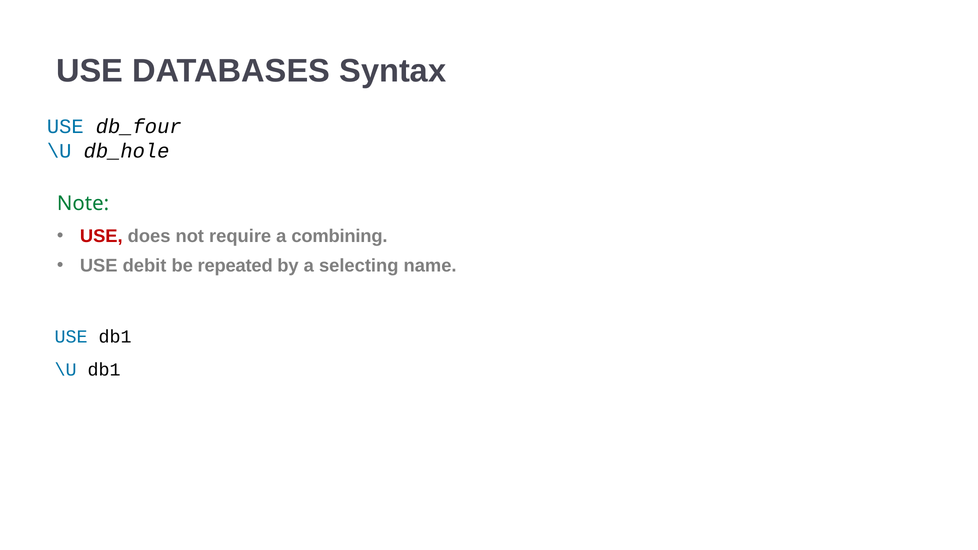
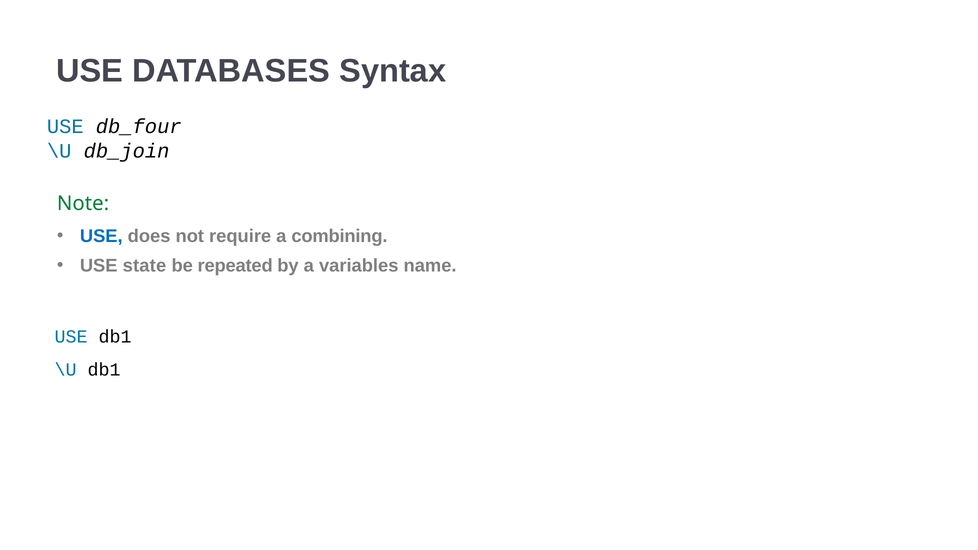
db_hole: db_hole -> db_join (127, 151)
USE colour: red -> blue (101, 236)
debit: debit -> state (144, 266)
selecting: selecting -> variables (359, 266)
